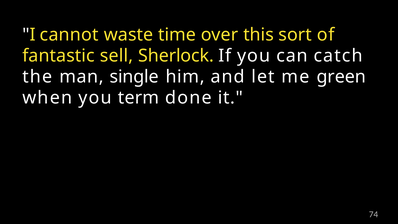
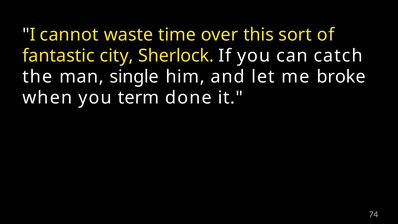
sell: sell -> city (117, 56)
green: green -> broke (341, 77)
